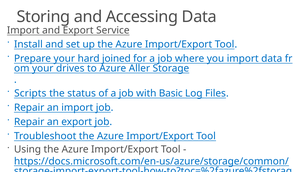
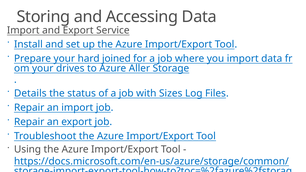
Scripts: Scripts -> Details (30, 93)
Basic: Basic -> Sizes (171, 93)
